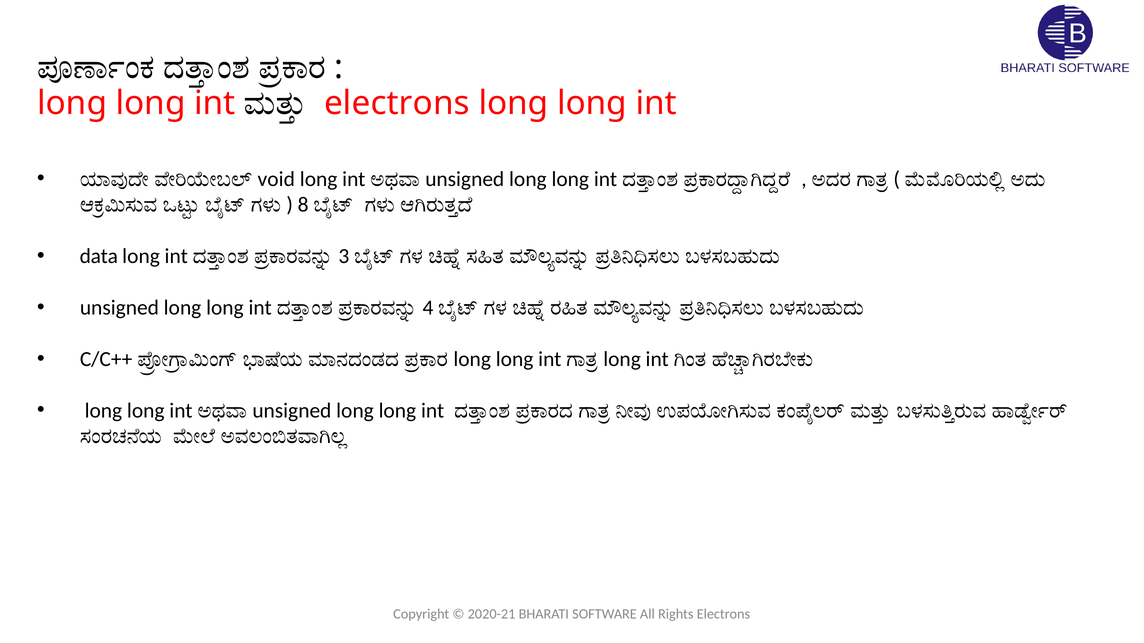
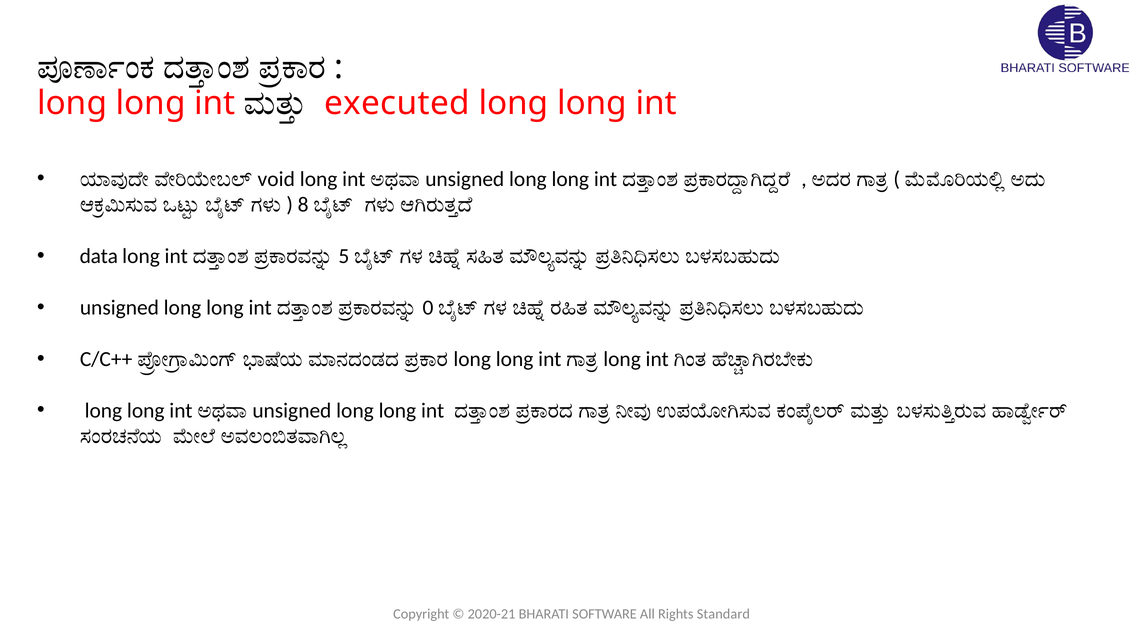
electrons: electrons -> executed (397, 103)
3: 3 -> 5 (344, 256)
4: 4 -> 0 (428, 308)
Rights Electrons: Electrons -> Standard (723, 614)
